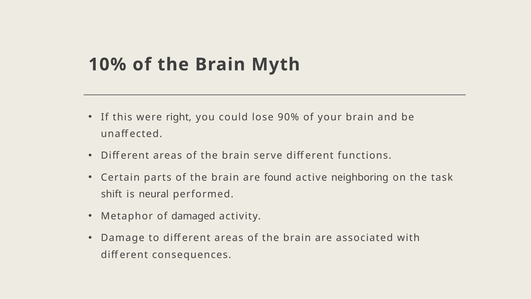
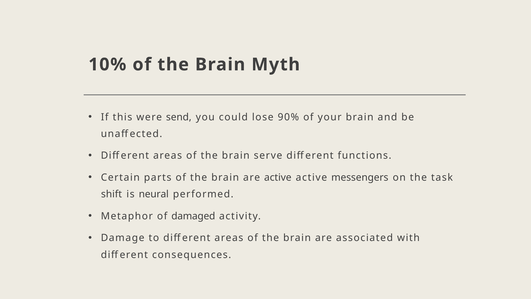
right: right -> send (179, 117)
are found: found -> active (278, 177)
neighboring: neighboring -> messengers (360, 177)
